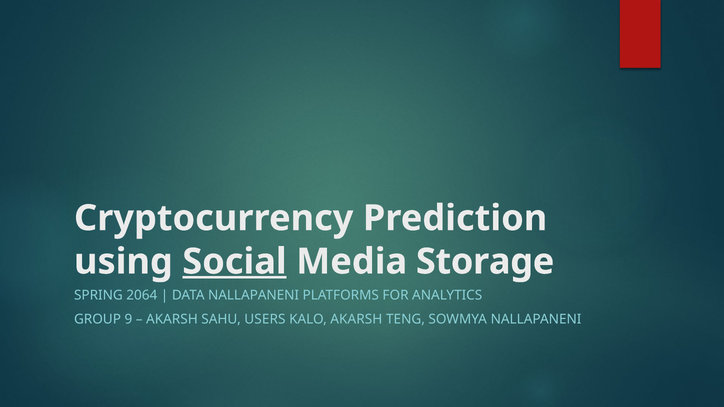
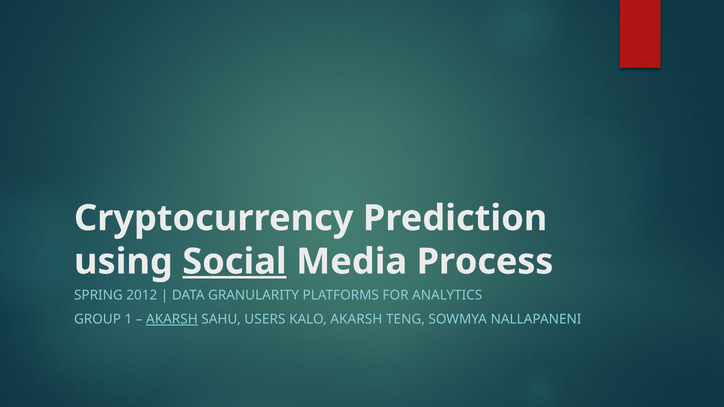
Storage: Storage -> Process (485, 262)
2064: 2064 -> 2012 (142, 296)
DATA NALLAPANENI: NALLAPANENI -> GRANULARITY (254, 296)
9: 9 -> 1 (128, 319)
AKARSH underline: none -> present (172, 319)
